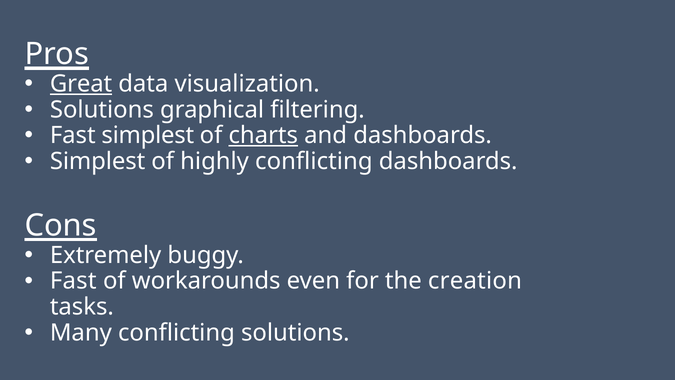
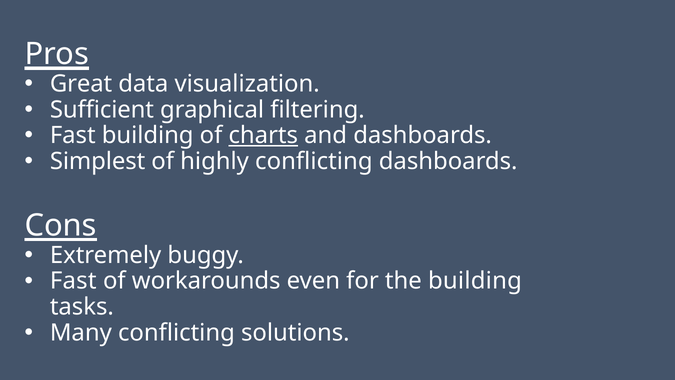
Great underline: present -> none (81, 84)
Solutions: Solutions -> Sufficient (102, 110)
Fast simplest: simplest -> building (148, 135)
the creation: creation -> building (475, 281)
